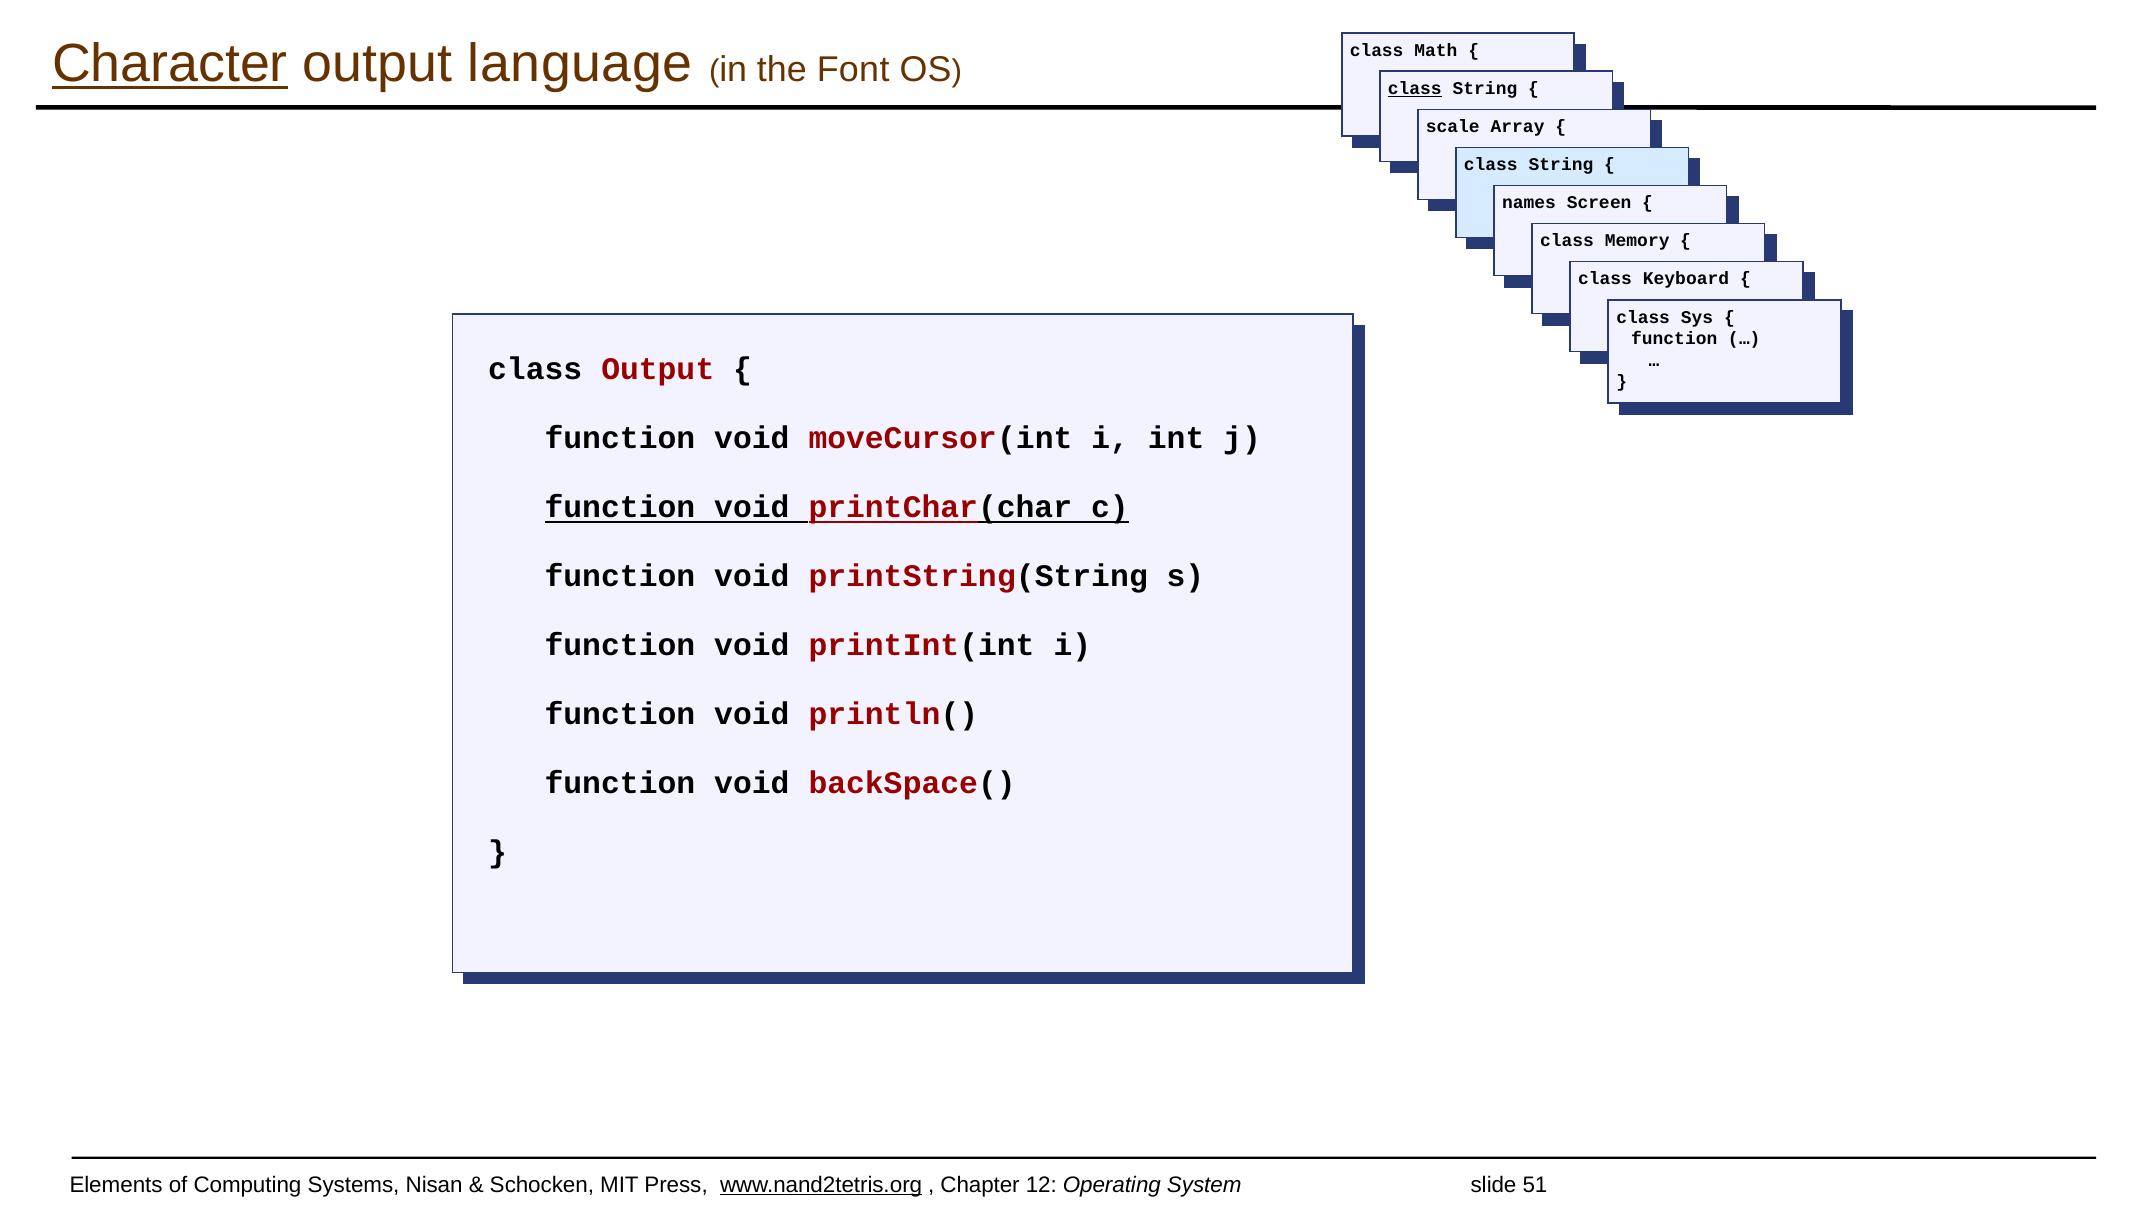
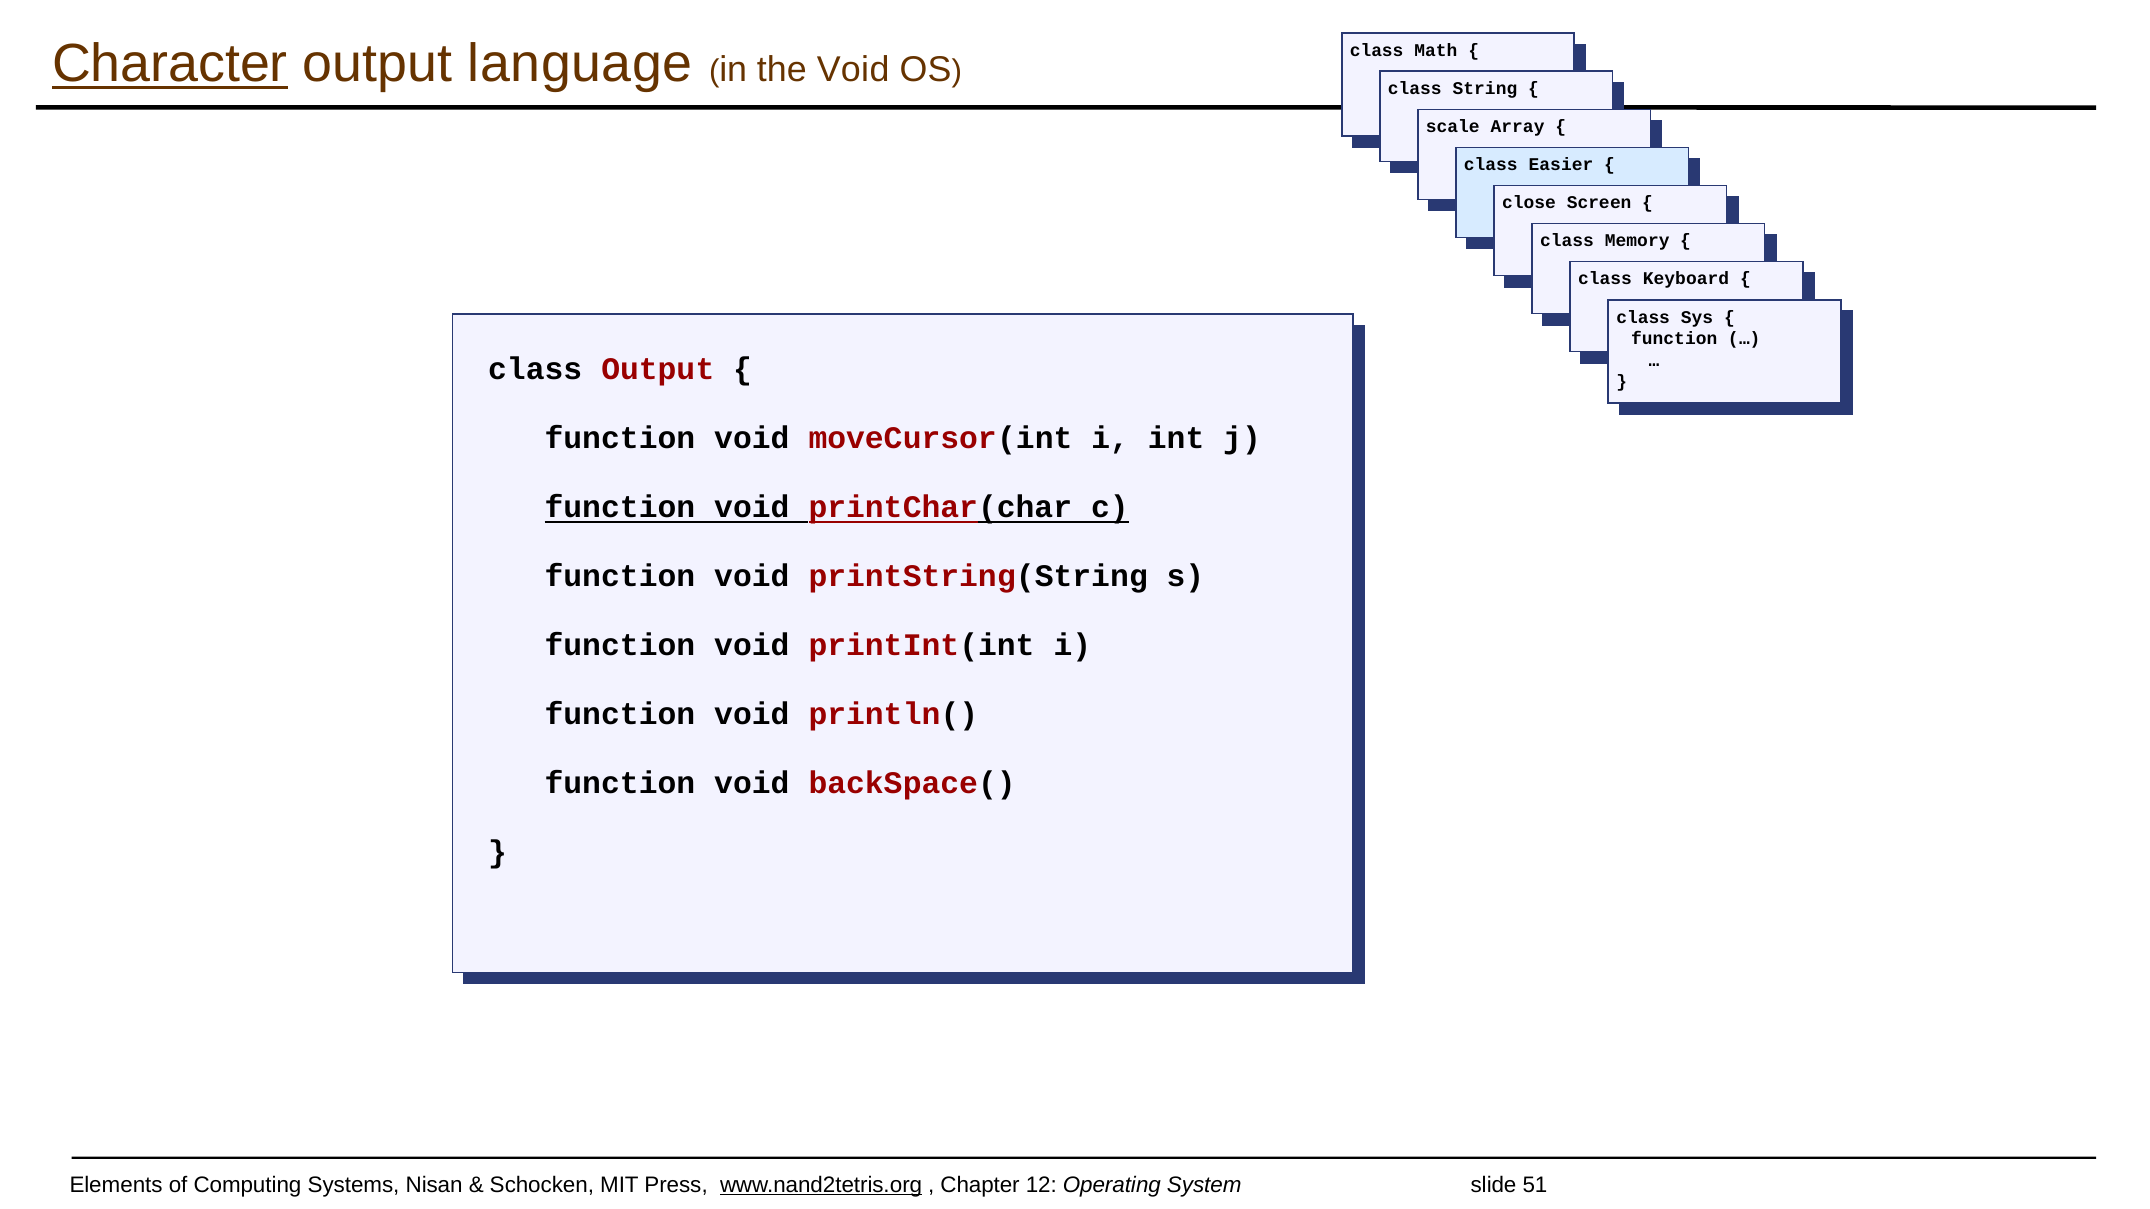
the Font: Font -> Void (853, 70)
class underline: present -> none (1415, 89)
String: String -> Easier (1561, 165)
names: names -> close (1529, 203)
